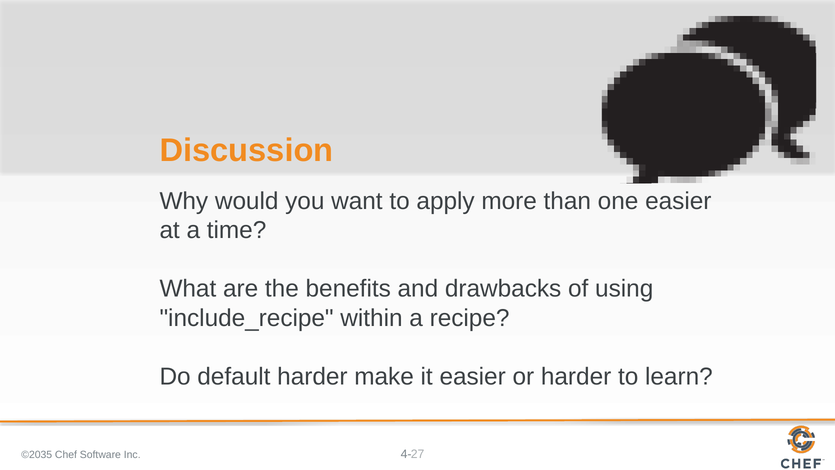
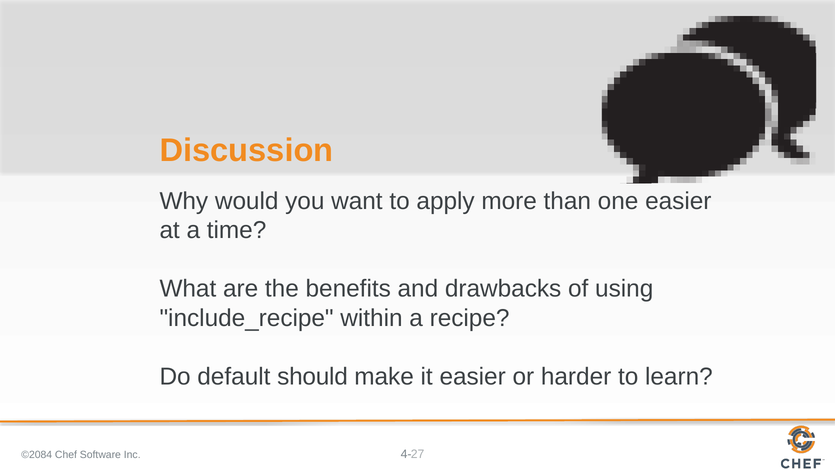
default harder: harder -> should (313, 376)
©2035: ©2035 -> ©2084 (37, 454)
